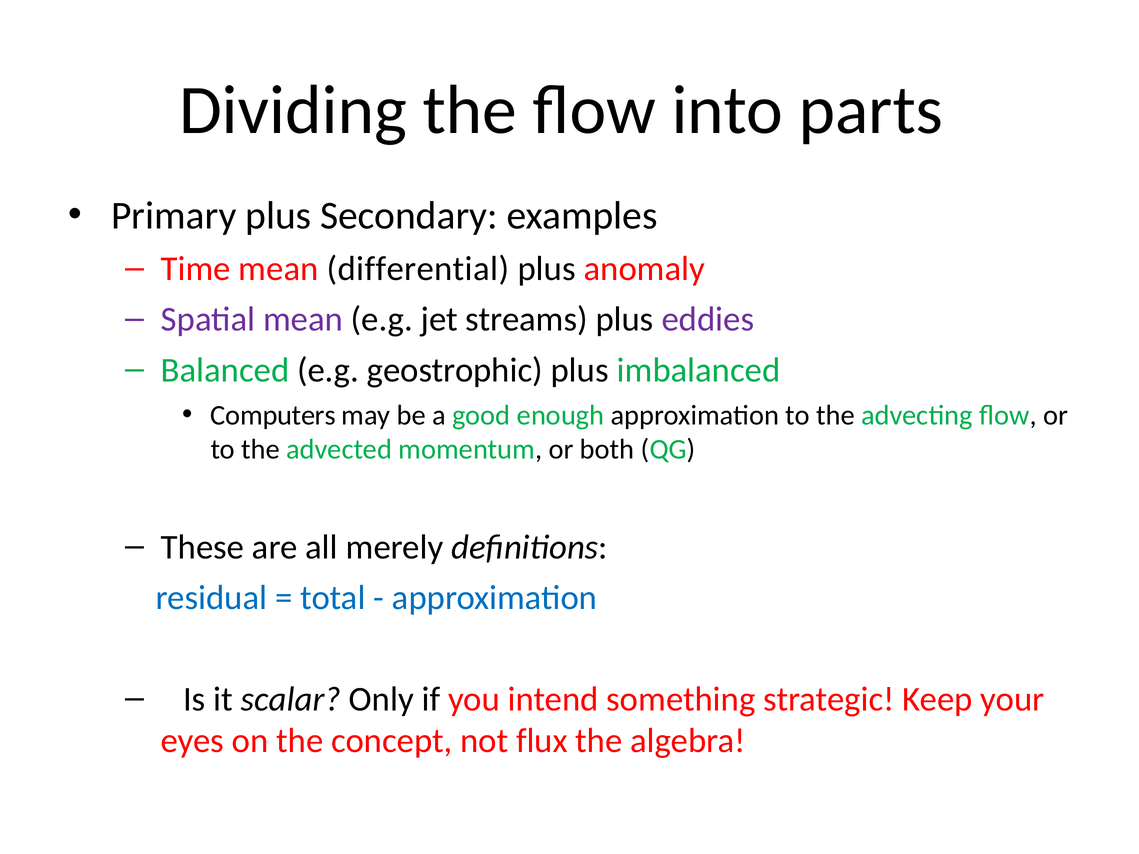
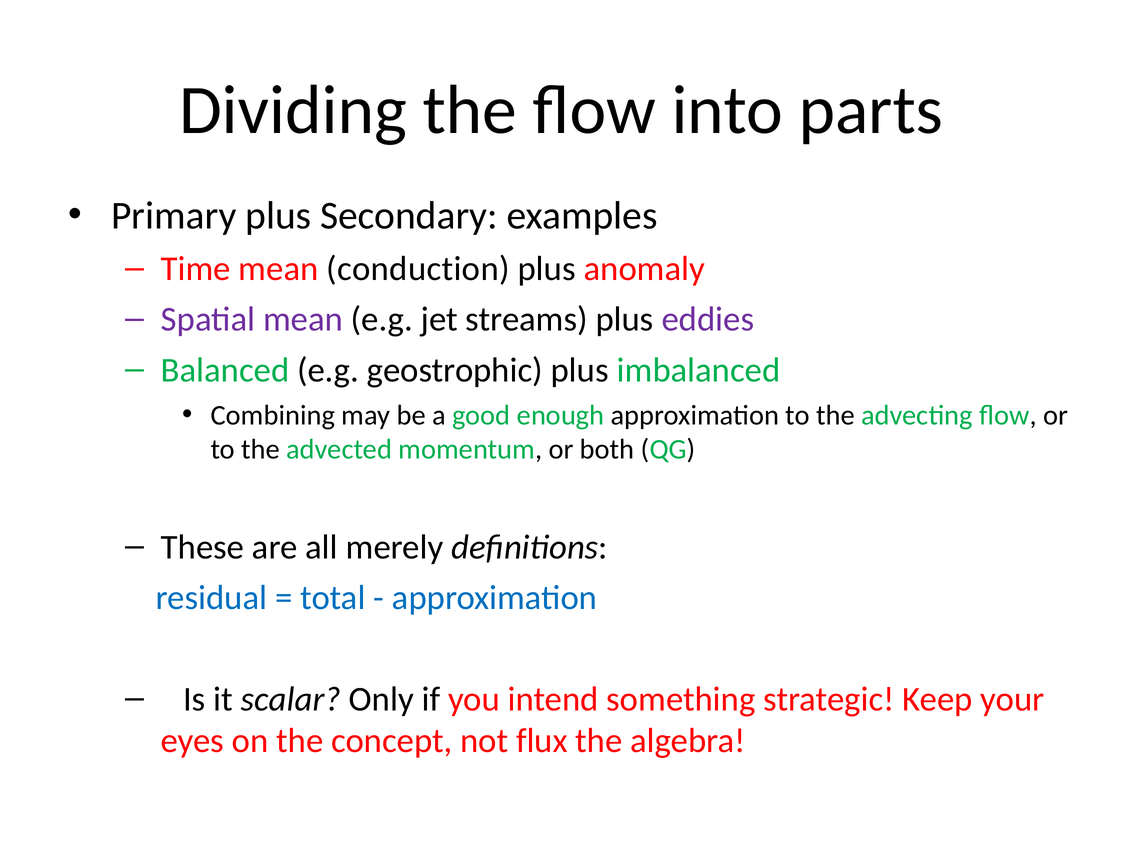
differential: differential -> conduction (418, 269)
Computers: Computers -> Combining (273, 415)
